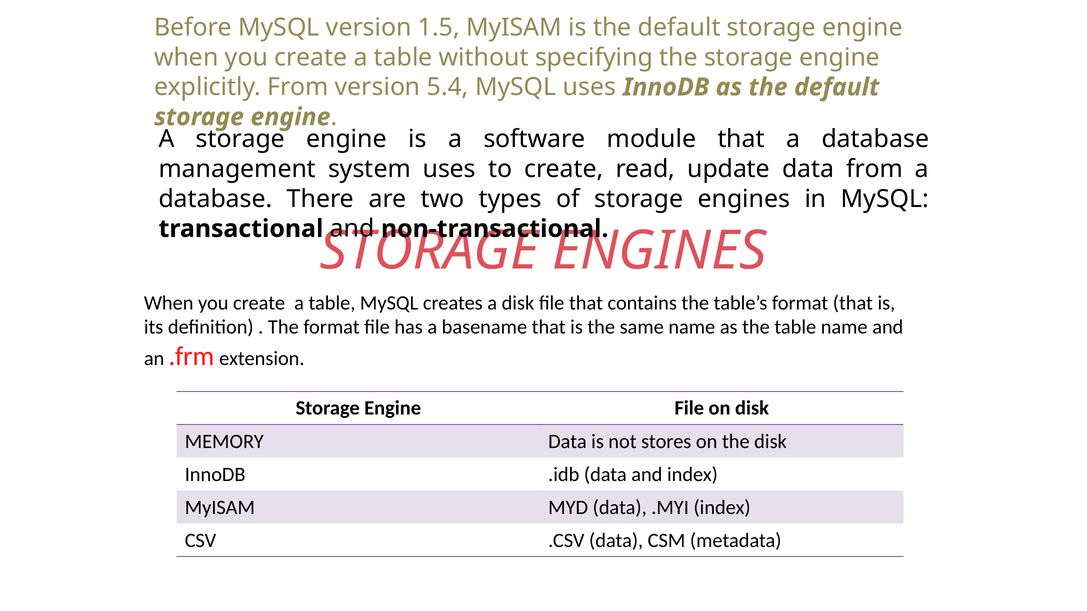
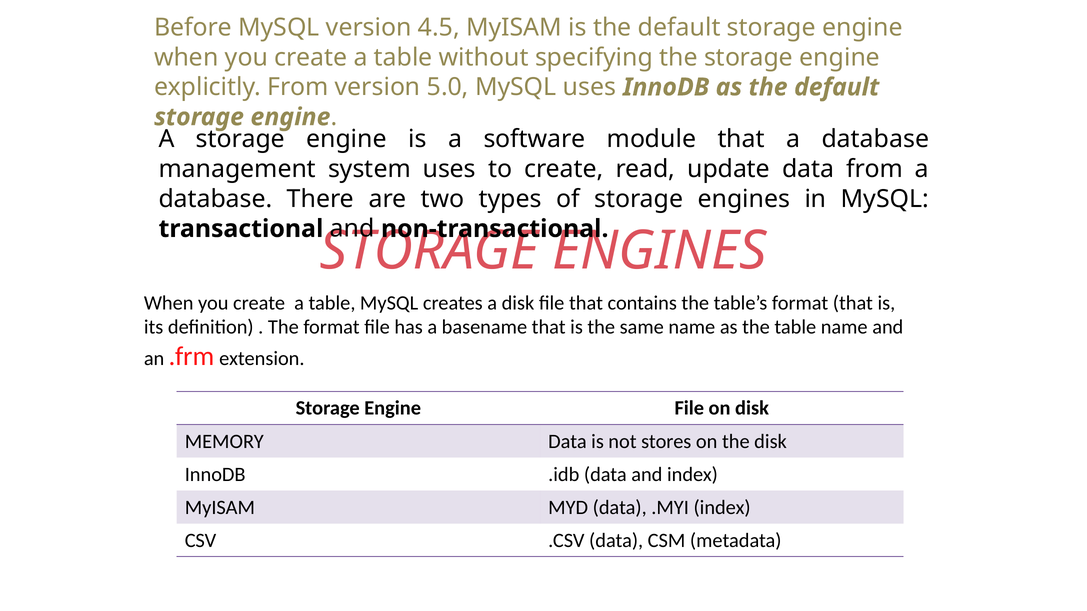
1.5: 1.5 -> 4.5 (439, 27)
5.4: 5.4 -> 5.0 (448, 87)
